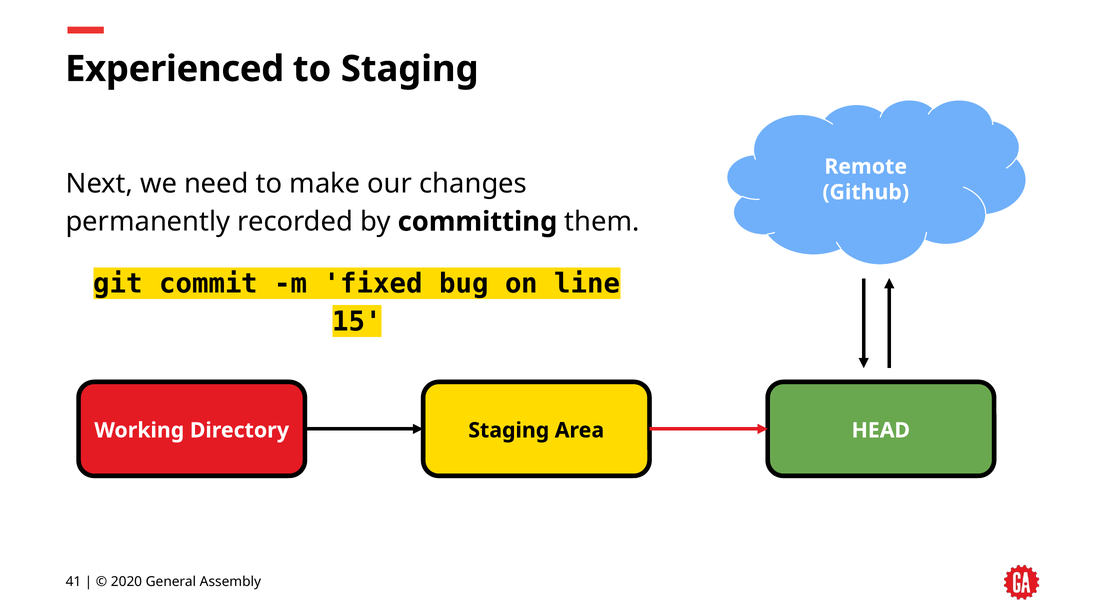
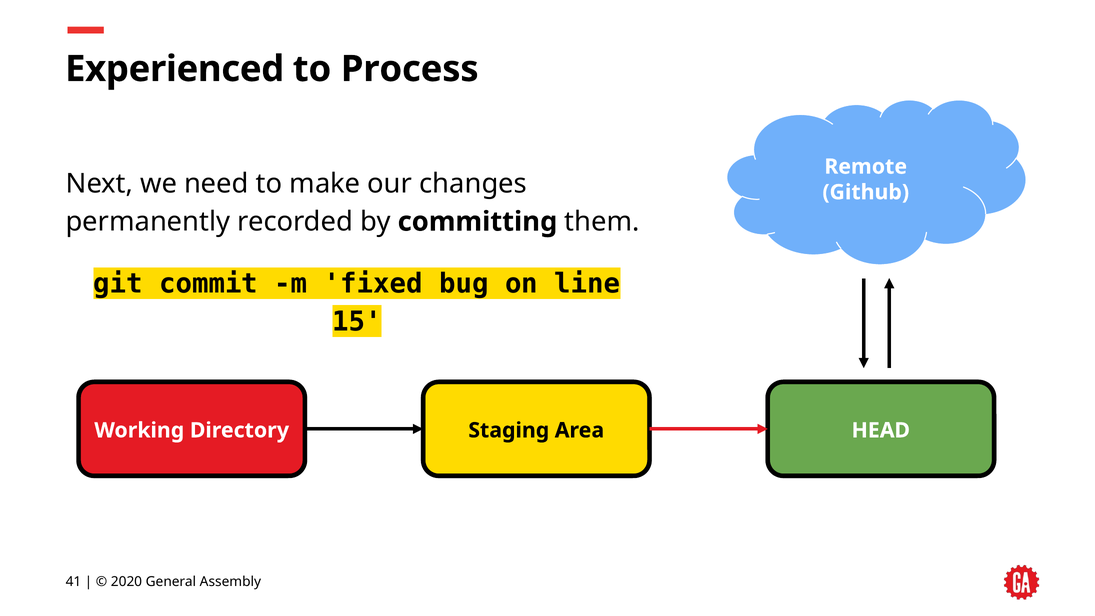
to Staging: Staging -> Process (410, 69)
